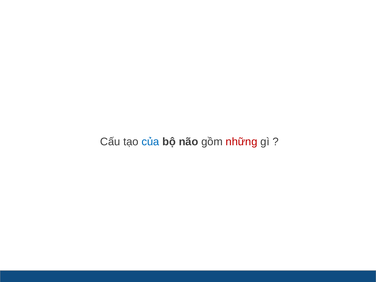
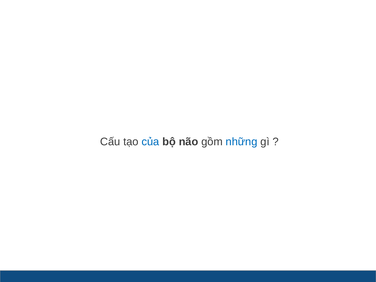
những colour: red -> blue (242, 142)
